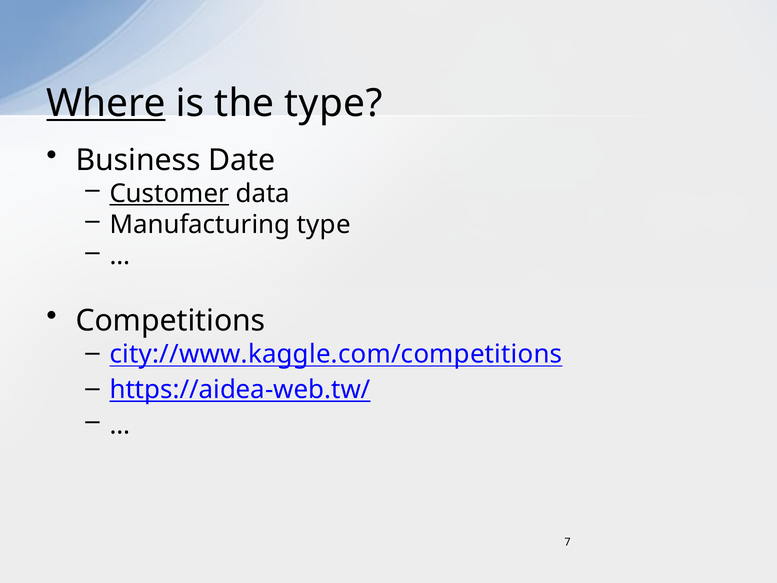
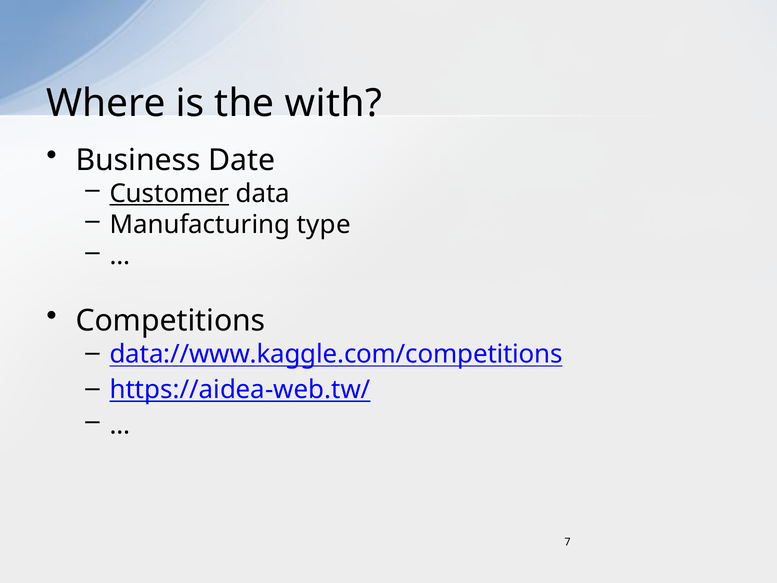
Where underline: present -> none (106, 103)
the type: type -> with (334, 103)
city://www.kaggle.com/competitions: city://www.kaggle.com/competitions -> data://www.kaggle.com/competitions (336, 354)
